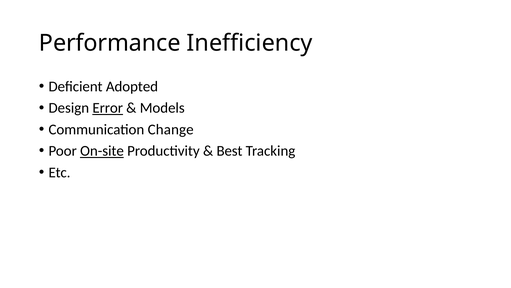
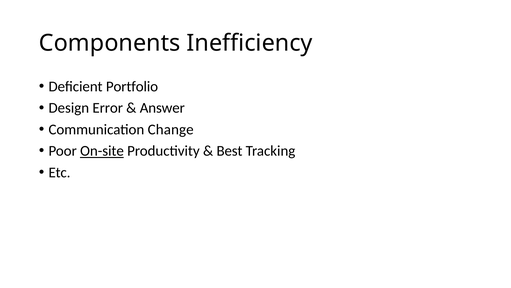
Performance: Performance -> Components (110, 43)
Adopted: Adopted -> Portfolio (132, 86)
Error underline: present -> none (108, 108)
Models: Models -> Answer (162, 108)
